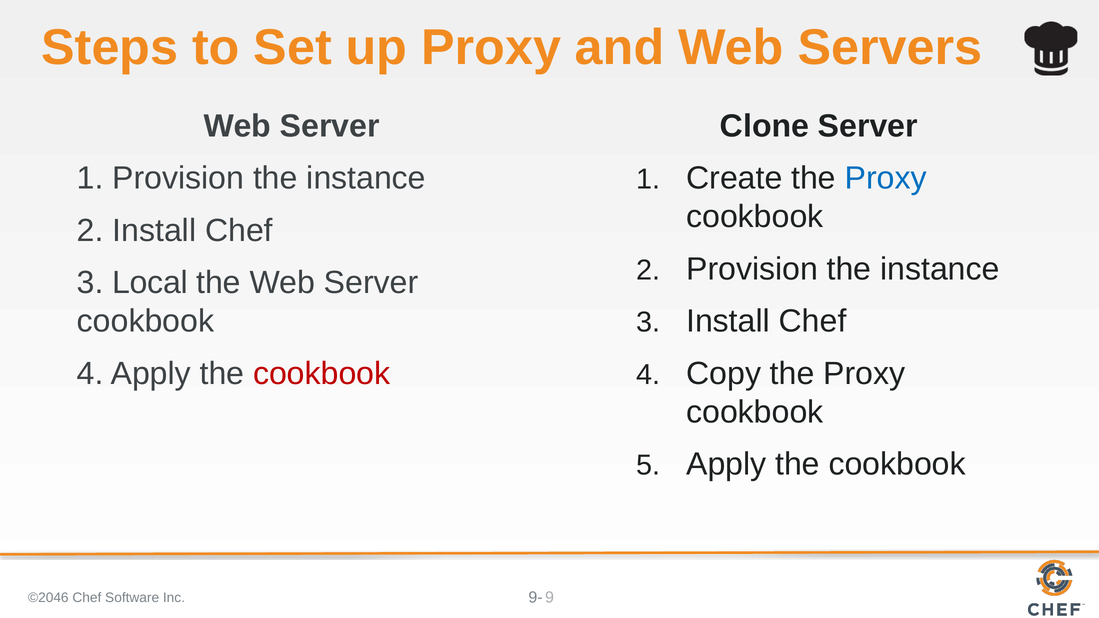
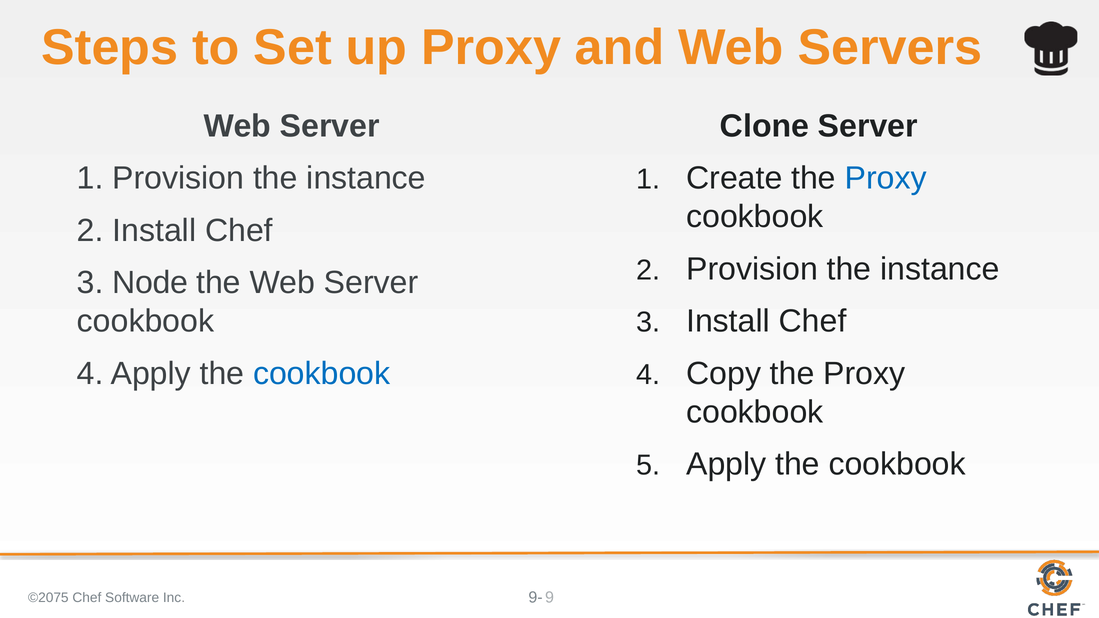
Local: Local -> Node (150, 283)
cookbook colour: red -> blue (322, 374)
©2046: ©2046 -> ©2075 (48, 598)
